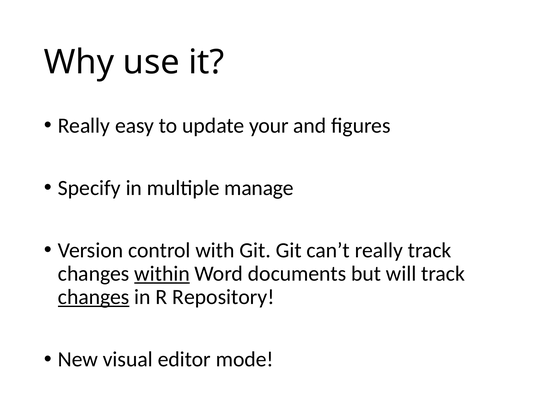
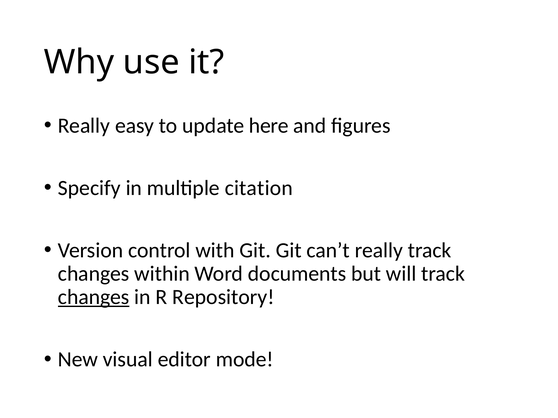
your: your -> here (269, 126)
manage: manage -> citation (259, 188)
within underline: present -> none (162, 274)
